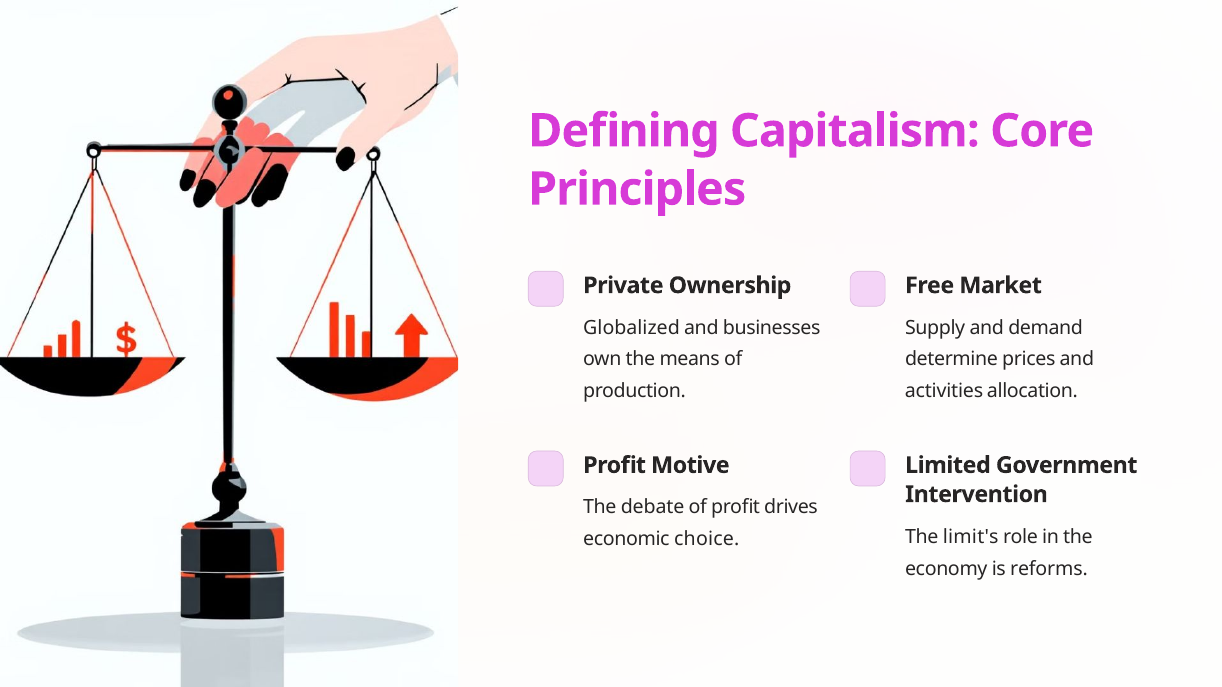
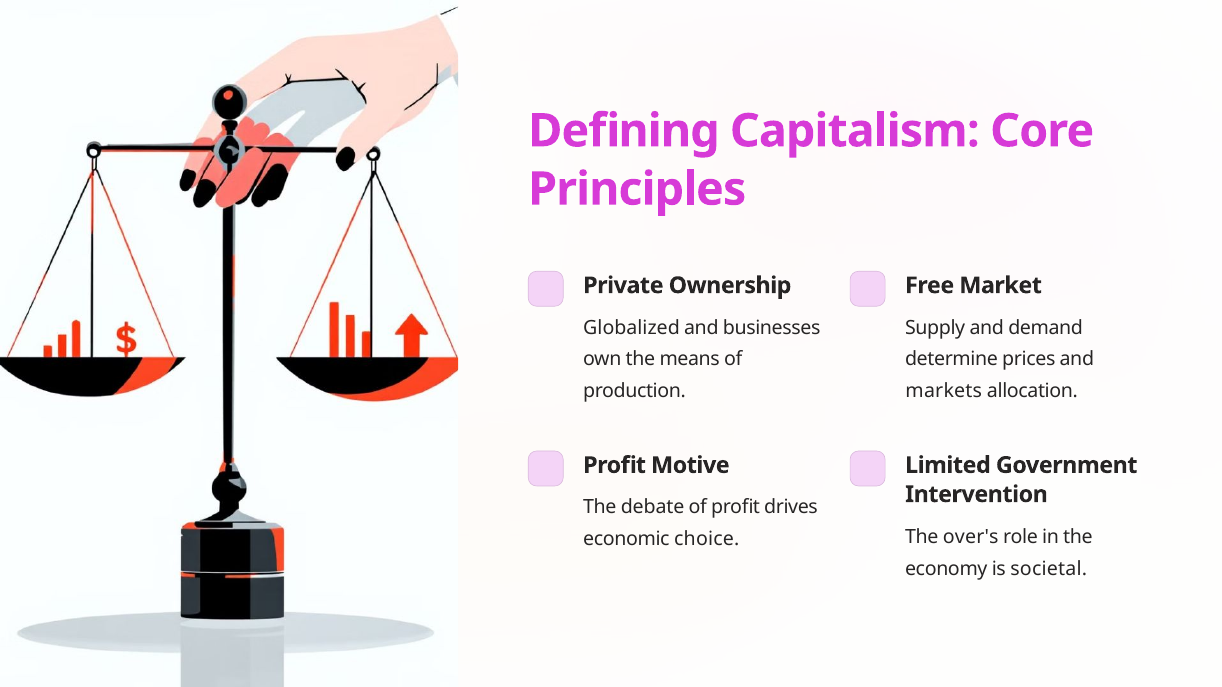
activities: activities -> markets (944, 392)
limit's: limit's -> over's (971, 537)
reforms: reforms -> societal (1049, 569)
